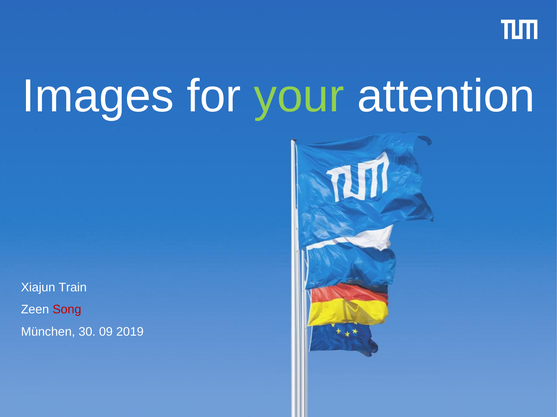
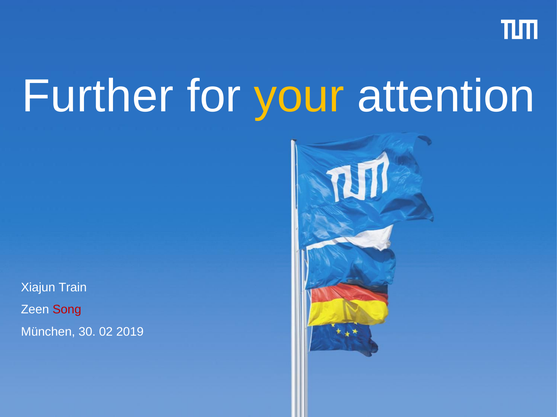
Images: Images -> Further (98, 97)
your colour: light green -> yellow (299, 97)
09: 09 -> 02 (106, 332)
